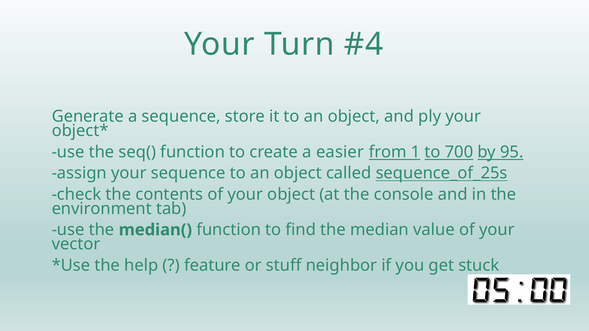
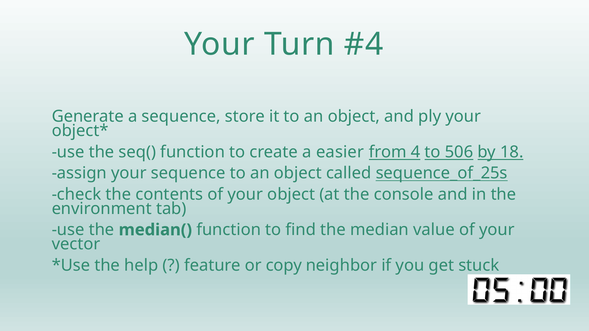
1: 1 -> 4 (416, 152)
700: 700 -> 506 (459, 152)
95: 95 -> 18 (512, 152)
stuff: stuff -> copy (284, 266)
